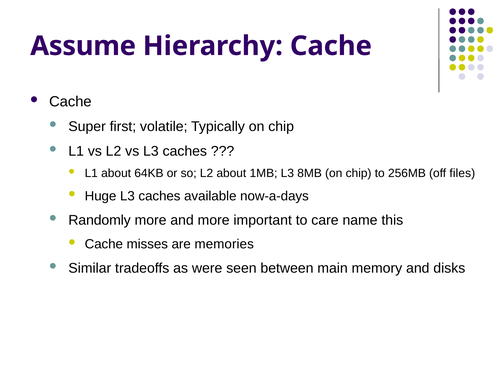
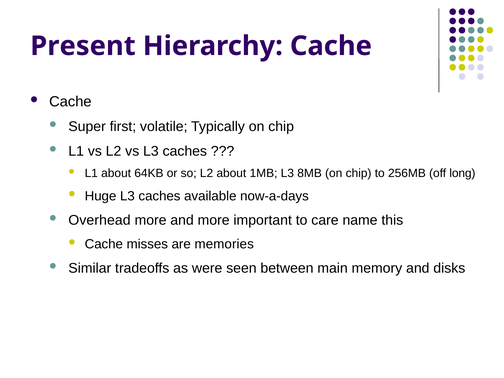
Assume: Assume -> Present (83, 46)
files: files -> long (462, 173)
Randomly: Randomly -> Overhead (99, 220)
